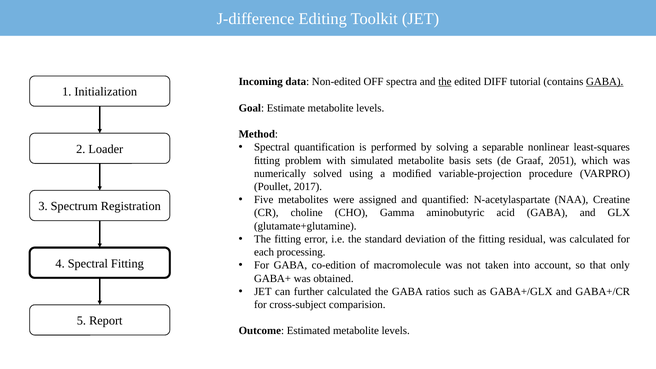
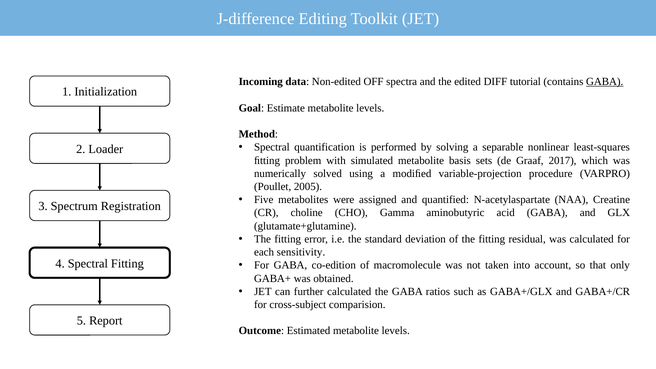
the underline: present -> none (445, 82)
2051: 2051 -> 2017 (563, 160)
2017: 2017 -> 2005 (308, 187)
processing: processing -> sensitivity (301, 252)
